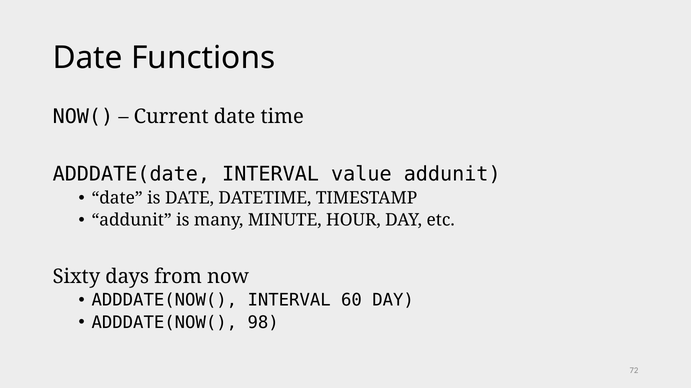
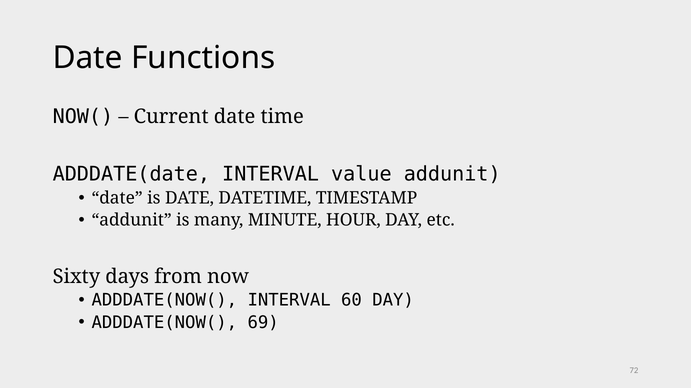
98: 98 -> 69 (263, 323)
